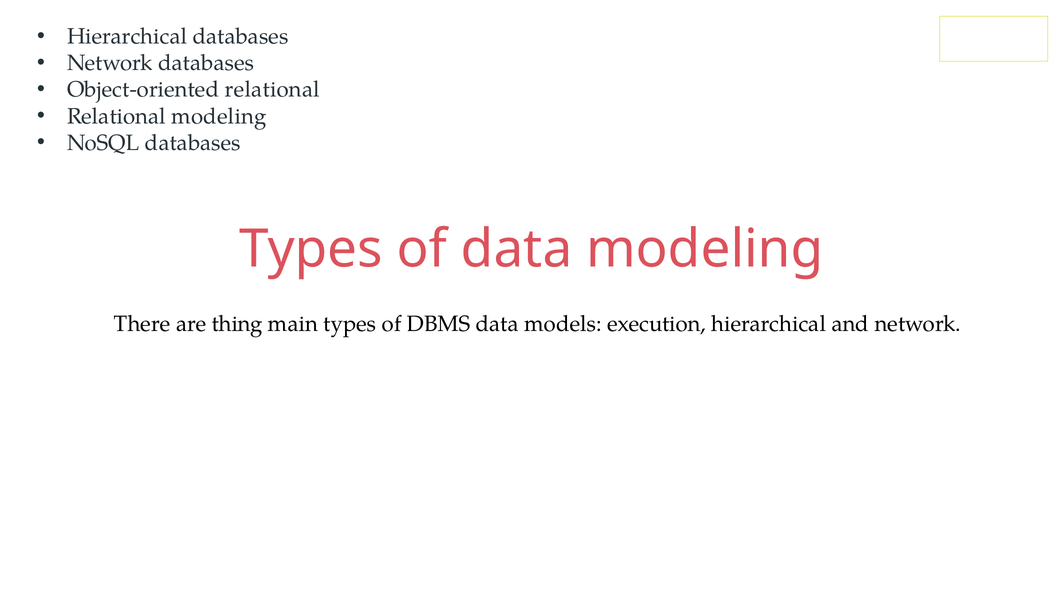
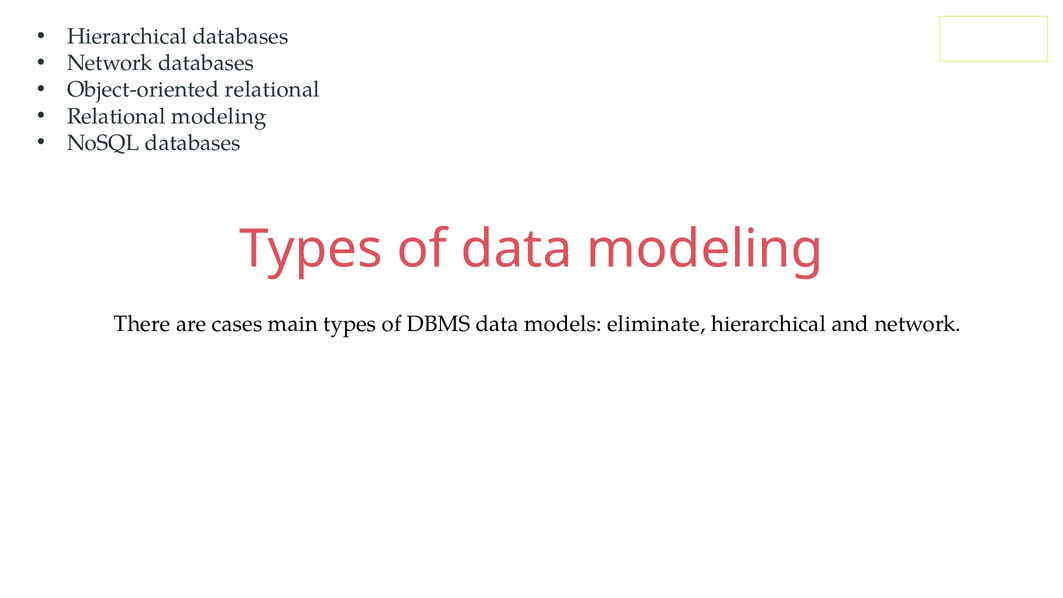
thing: thing -> cases (237, 324)
execution: execution -> eliminate (656, 324)
